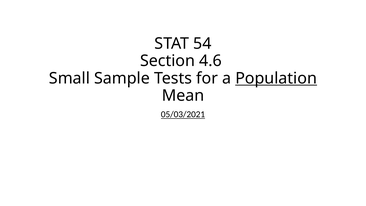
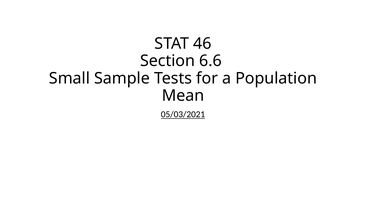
54: 54 -> 46 (202, 44)
4.6: 4.6 -> 6.6 (211, 61)
Population underline: present -> none (276, 78)
